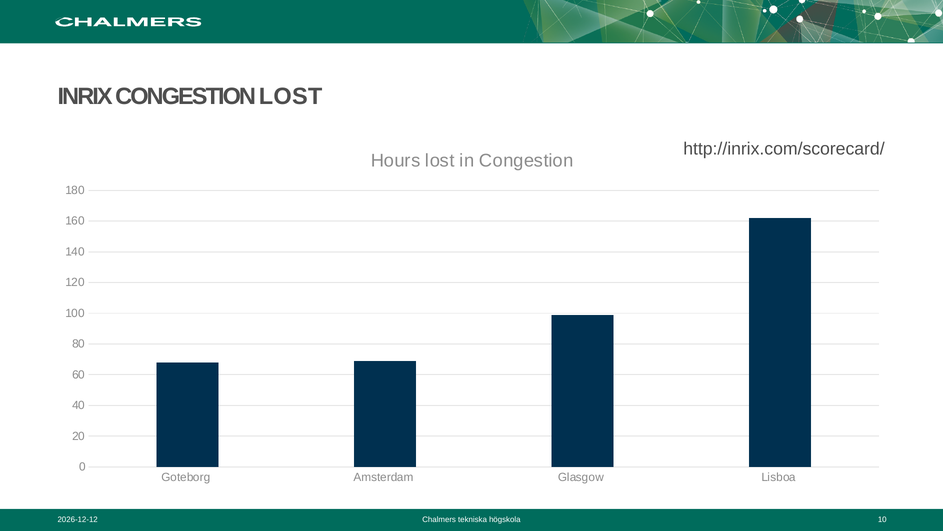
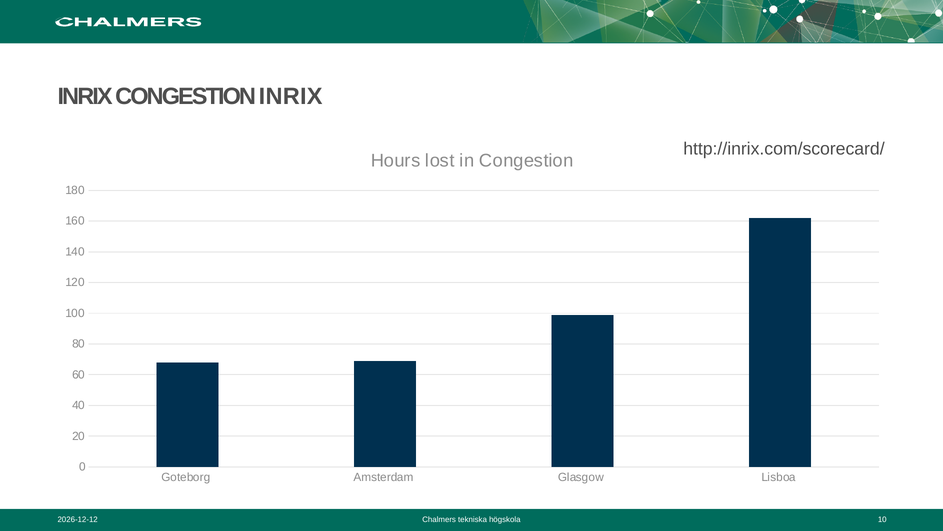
CONGESTION LOST: LOST -> INRIX (291, 96)
